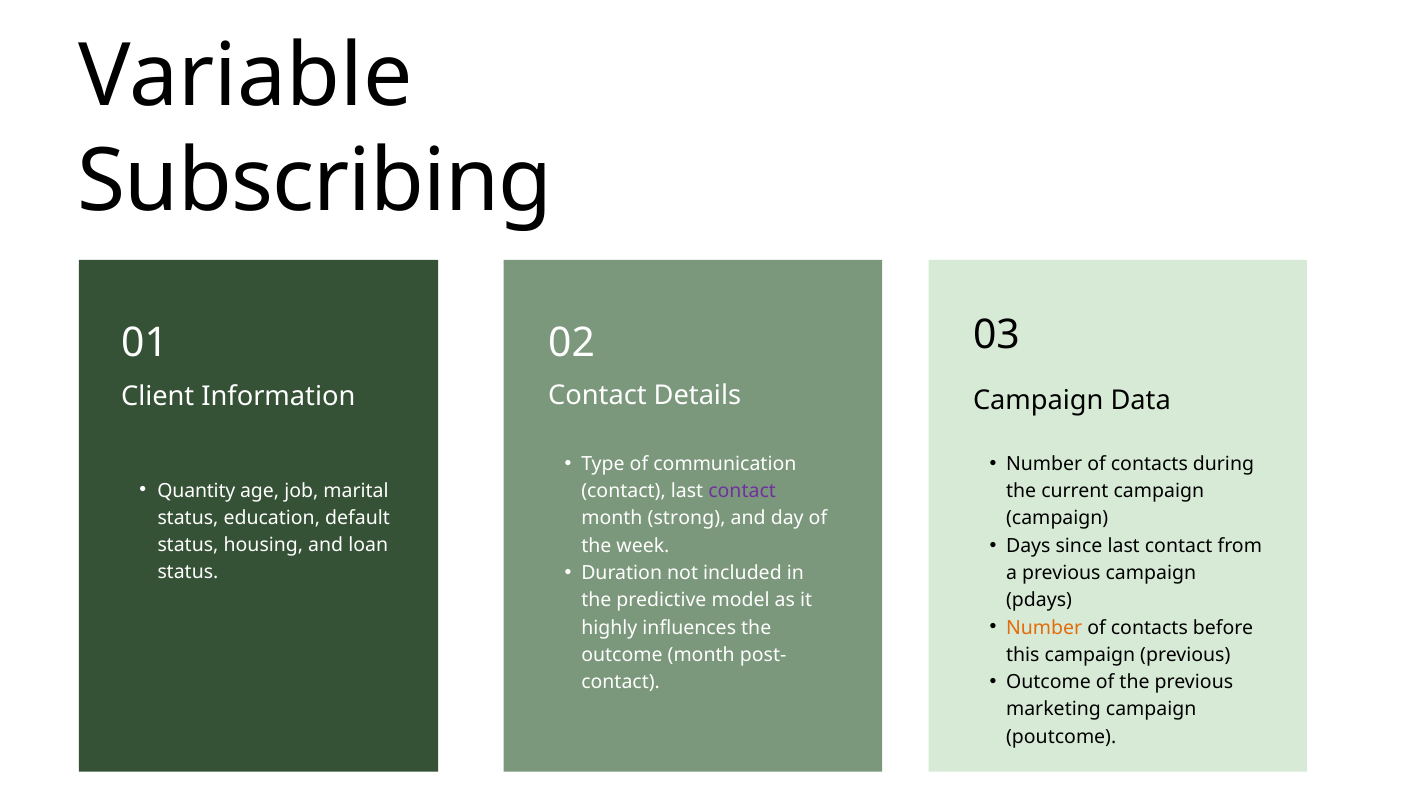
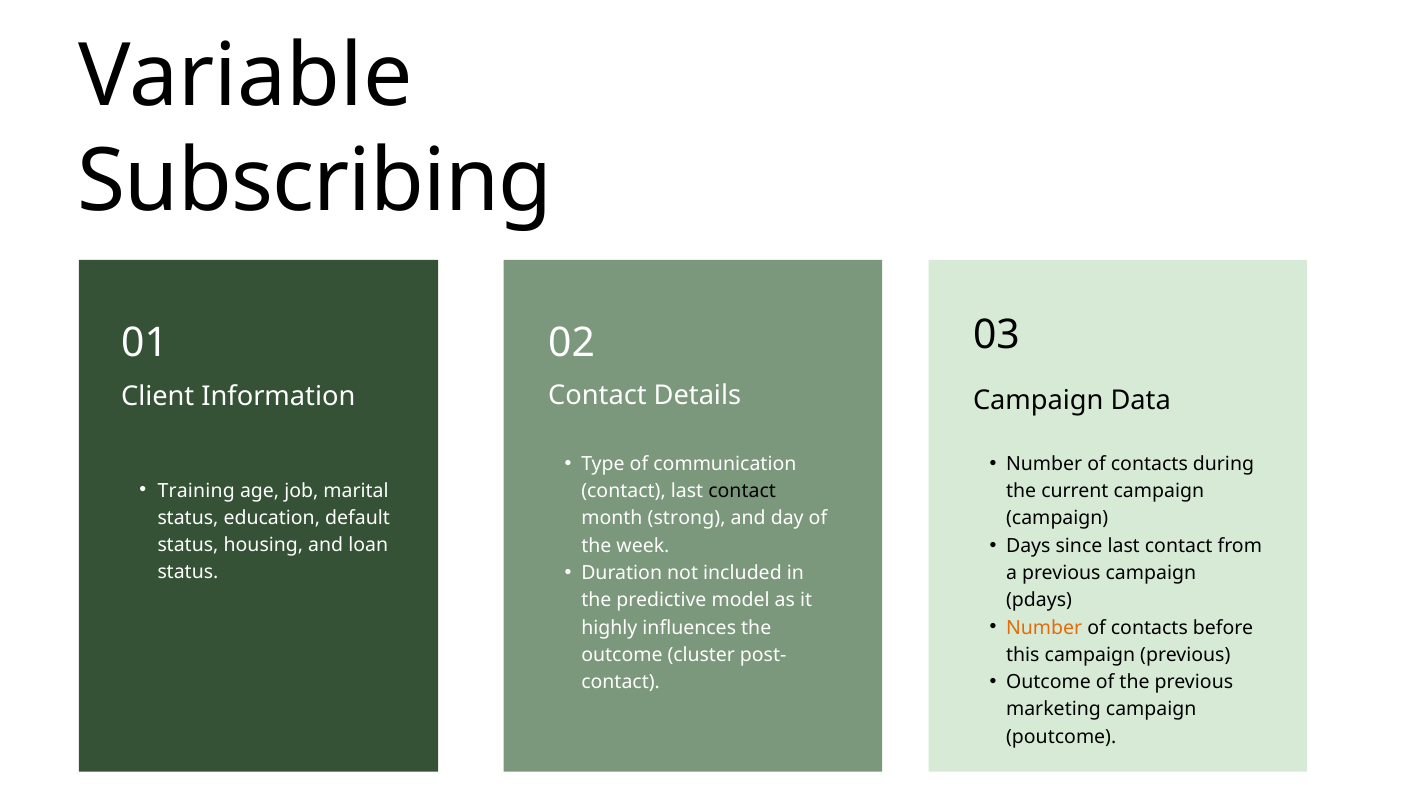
Quantity: Quantity -> Training (196, 490)
contact colour: purple -> black (742, 491)
outcome month: month -> cluster (701, 655)
